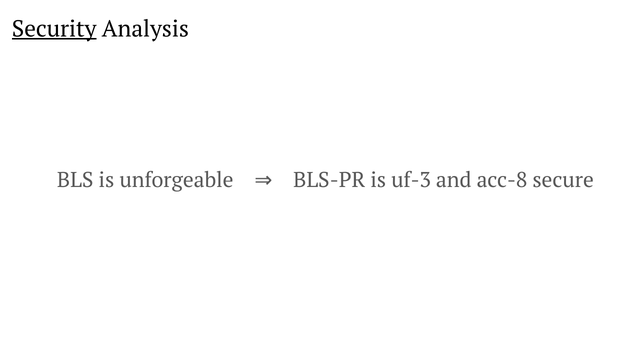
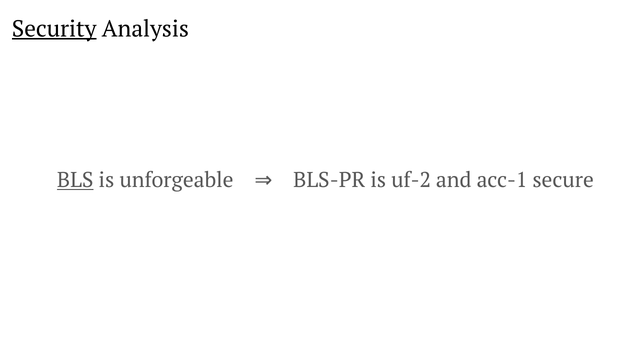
BLS underline: none -> present (75, 180)
uf-3: uf-3 -> uf-2 (411, 180)
acc-8: acc-8 -> acc-1 (502, 180)
